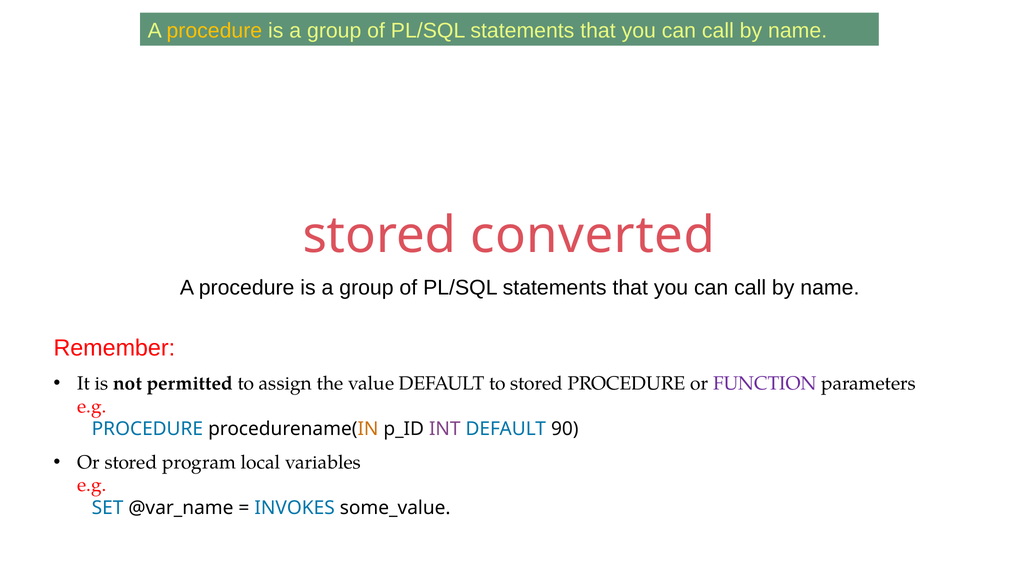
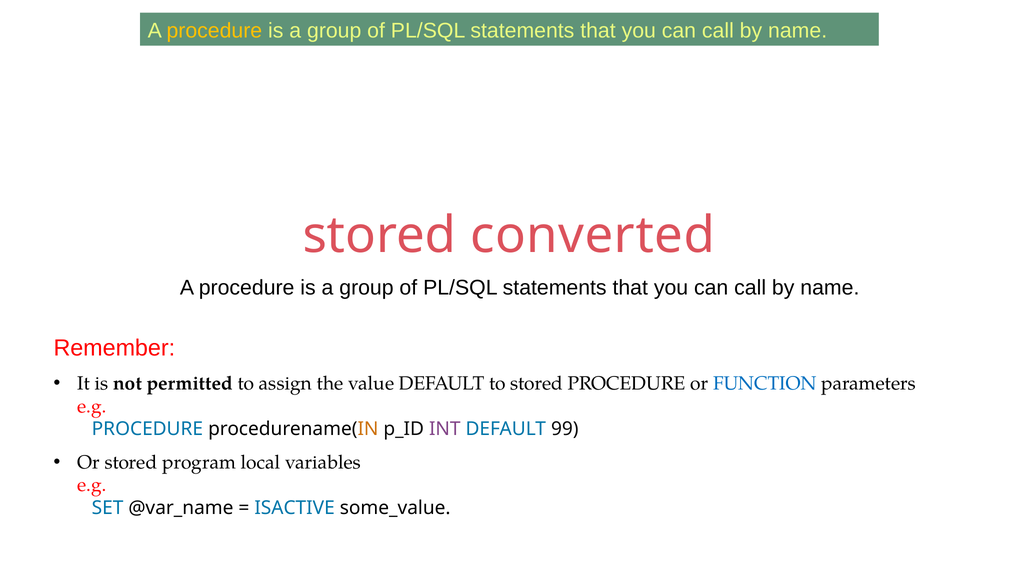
FUNCTION colour: purple -> blue (765, 383)
90: 90 -> 99 (565, 429)
INVOKES: INVOKES -> ISACTIVE (295, 508)
